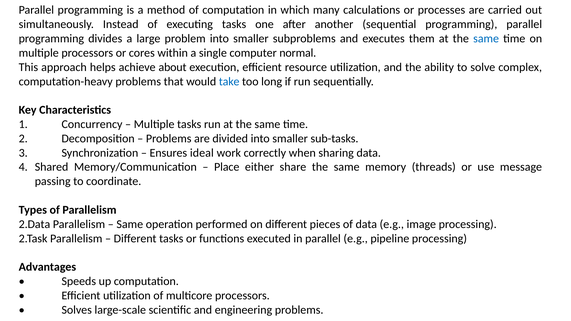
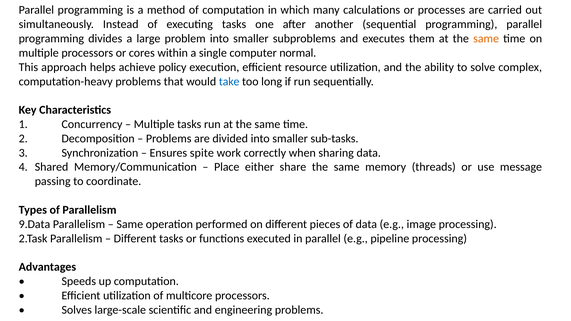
same colour: blue -> orange (486, 39)
about: about -> policy (173, 67)
ideal: ideal -> spite (202, 153)
2.Data: 2.Data -> 9.Data (34, 224)
